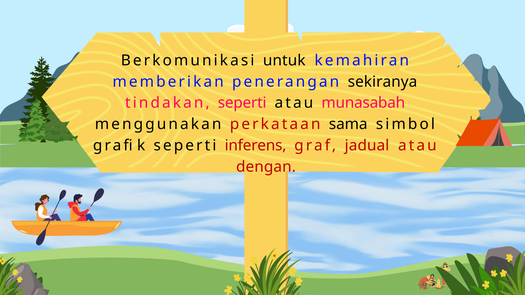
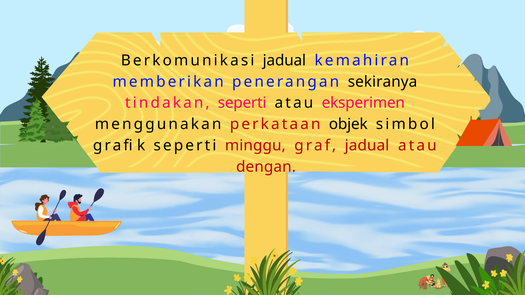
Berkomunikasi untuk: untuk -> jadual (284, 60)
munasabah: munasabah -> eksperimen (363, 103)
sama: sama -> objek (348, 124)
inferens: inferens -> minggu (255, 146)
